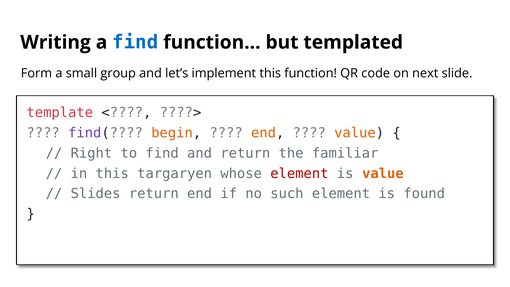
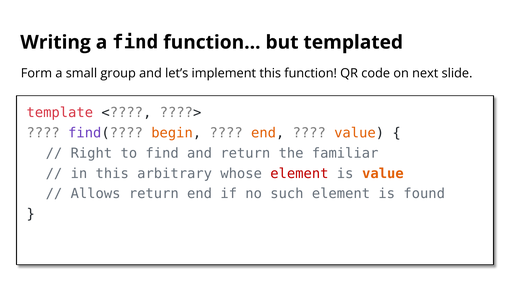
find colour: blue -> black (135, 42)
targaryen: targaryen -> arbitrary (175, 173)
Slides: Slides -> Allows (96, 194)
